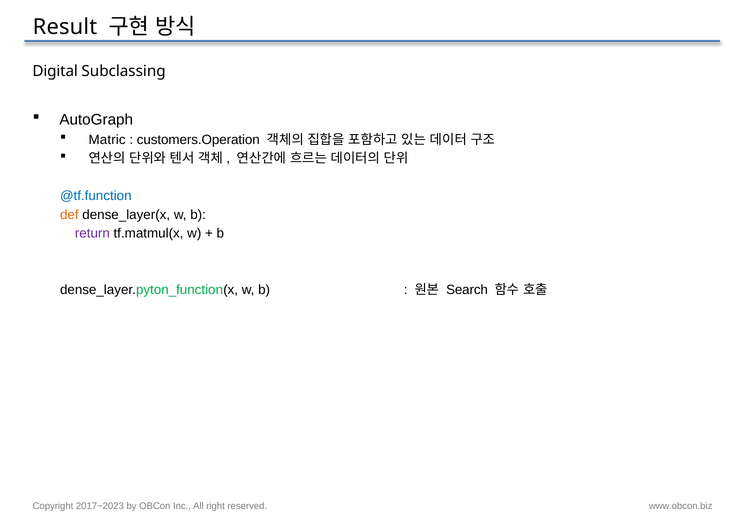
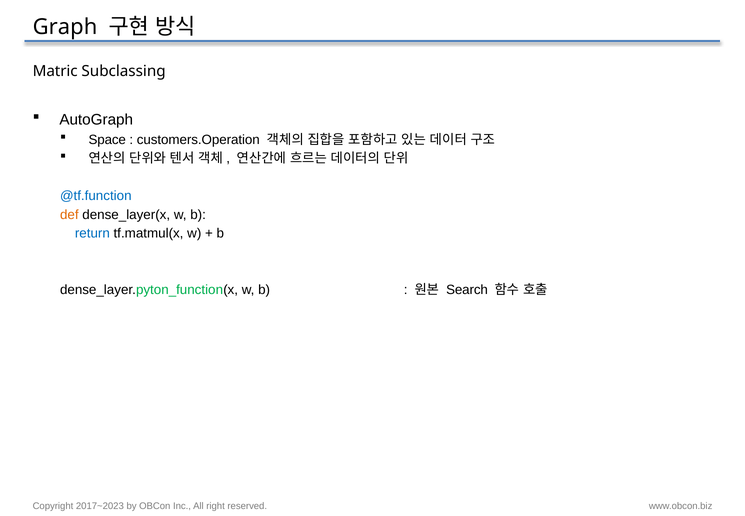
Result: Result -> Graph (65, 27)
Digital: Digital -> Matric (55, 71)
Matric: Matric -> Space (107, 140)
return colour: purple -> blue (92, 233)
